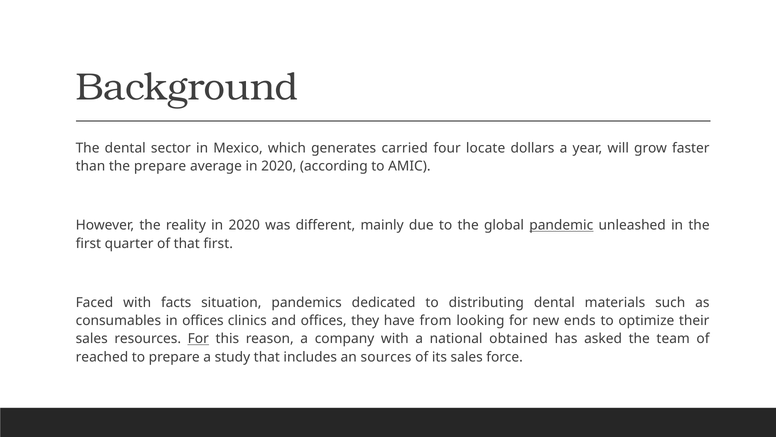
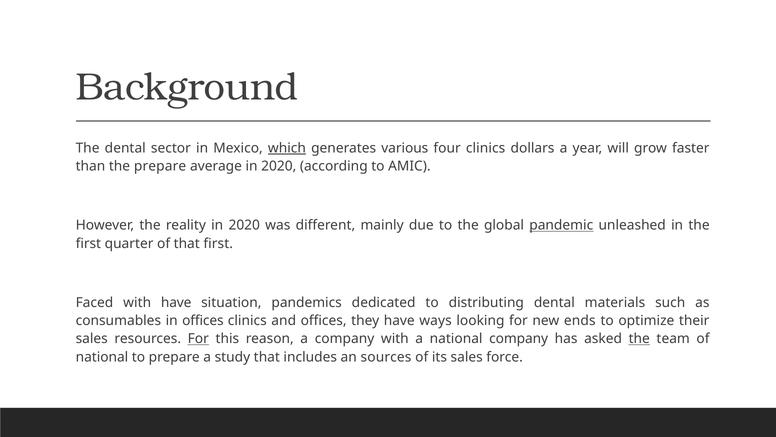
which underline: none -> present (287, 148)
carried: carried -> various (405, 148)
four locate: locate -> clinics (486, 148)
with facts: facts -> have (176, 302)
from: from -> ways (436, 320)
national obtained: obtained -> company (519, 338)
the underline: none -> present (639, 338)
reached: reached -> national (102, 357)
